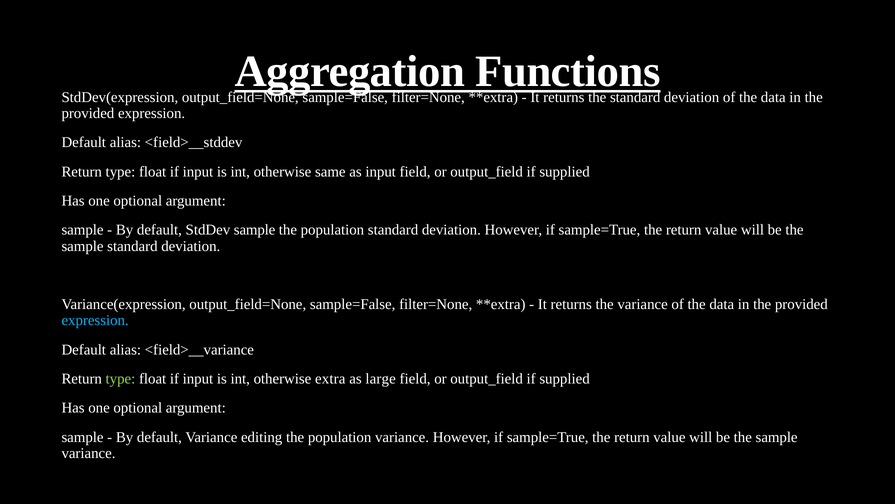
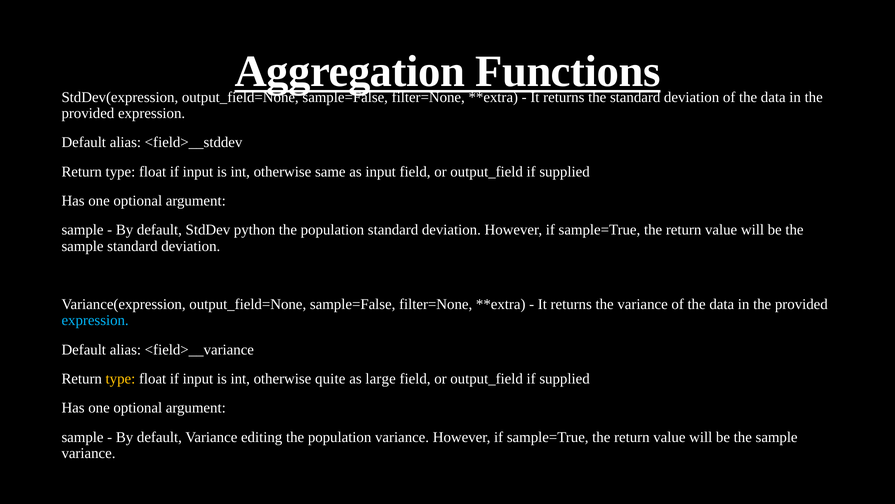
StdDev sample: sample -> python (255, 230)
type colour: light green -> yellow (120, 378)
extra: extra -> quite (330, 378)
